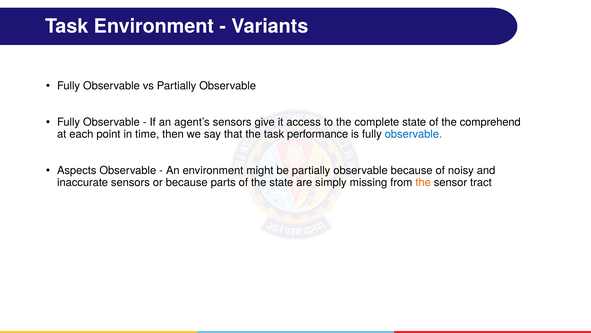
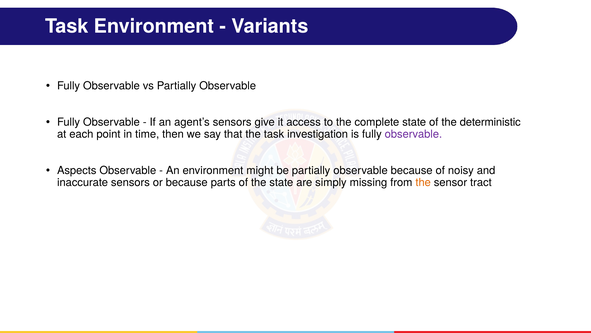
comprehend: comprehend -> deterministic (490, 122)
performance: performance -> investigation (318, 134)
observable colour: blue -> purple (413, 134)
